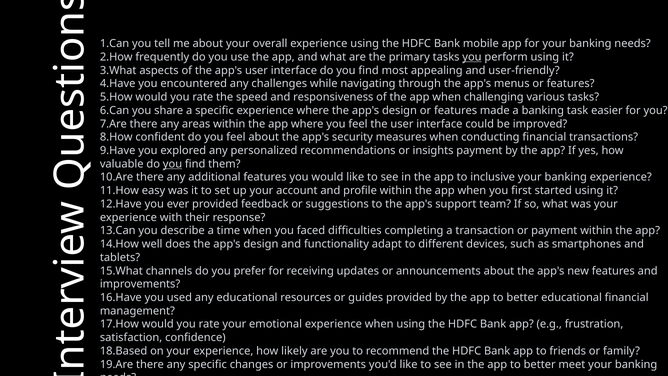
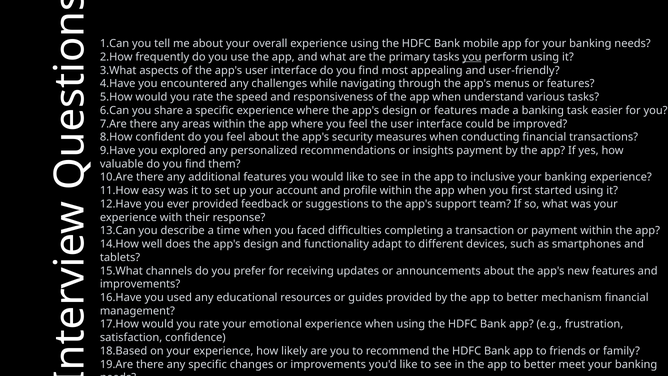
challenging: challenging -> understand (494, 97)
you underline: present -> none (172, 164)
better educational: educational -> mechanism (572, 297)
